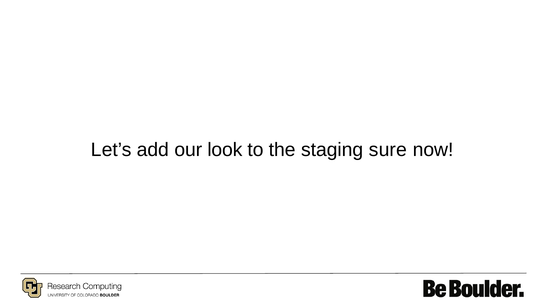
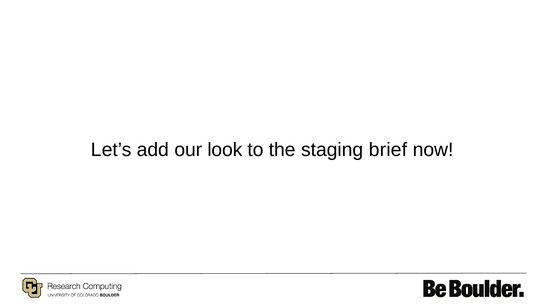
sure: sure -> brief (388, 150)
